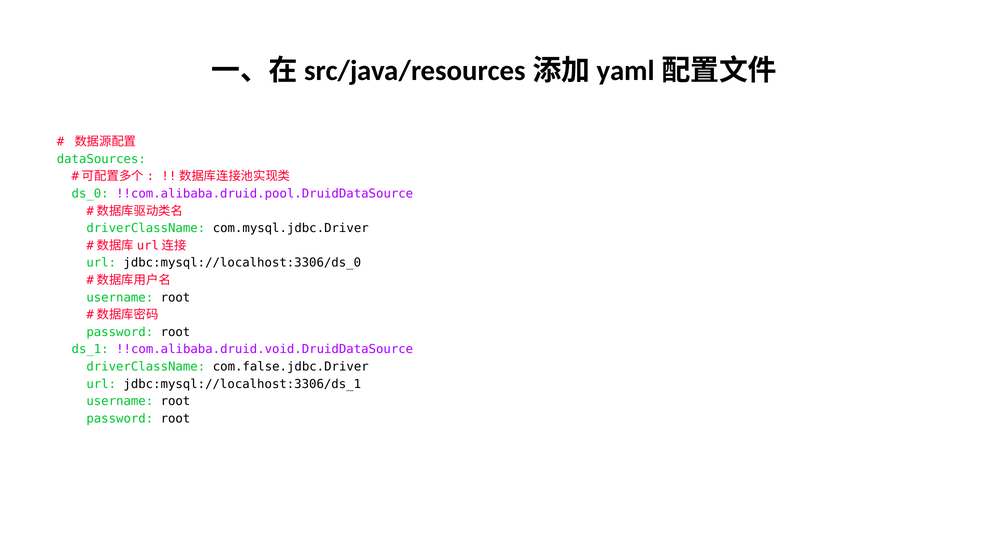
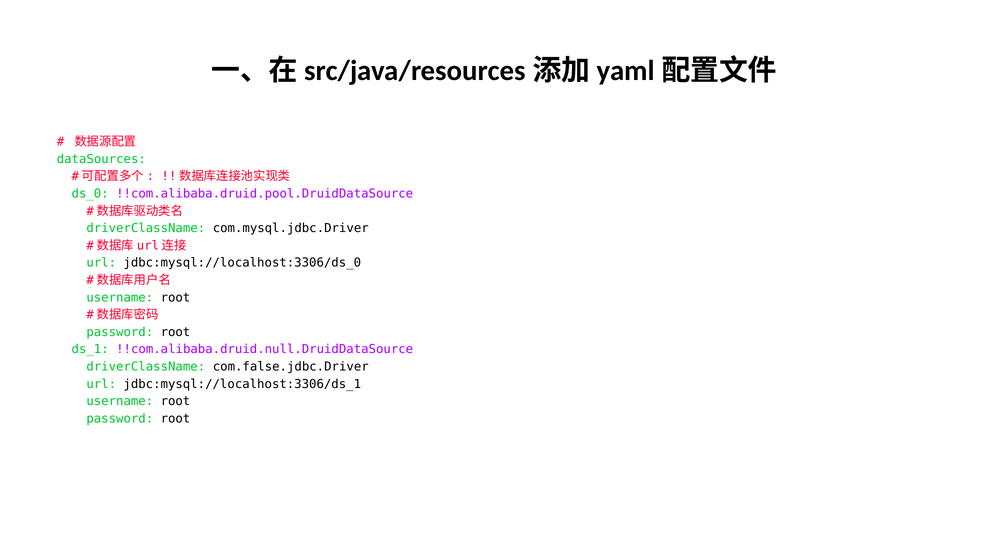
!!com.alibaba.druid.void.DruidDataSource: !!com.alibaba.druid.void.DruidDataSource -> !!com.alibaba.druid.null.DruidDataSource (265, 349)
